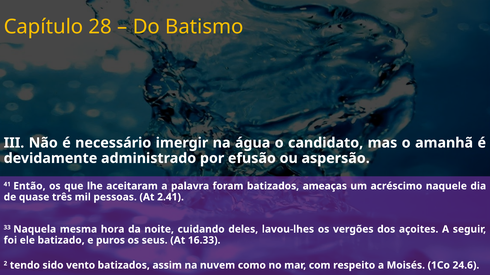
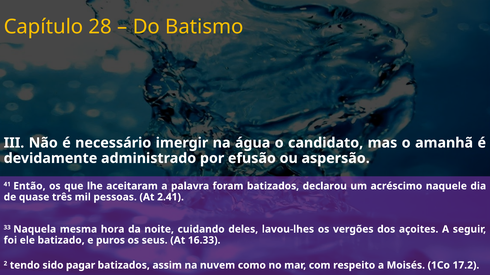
ameaças: ameaças -> declarou (325, 186)
vento: vento -> pagar (81, 266)
24.6: 24.6 -> 17.2 (466, 266)
